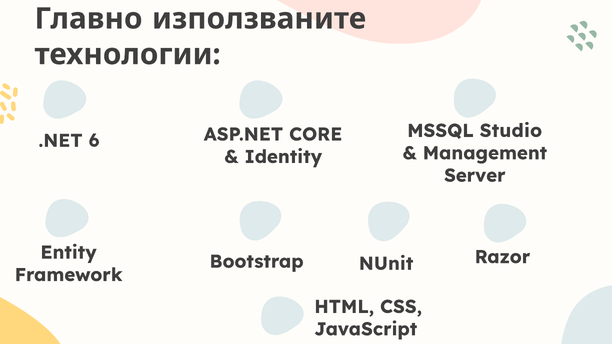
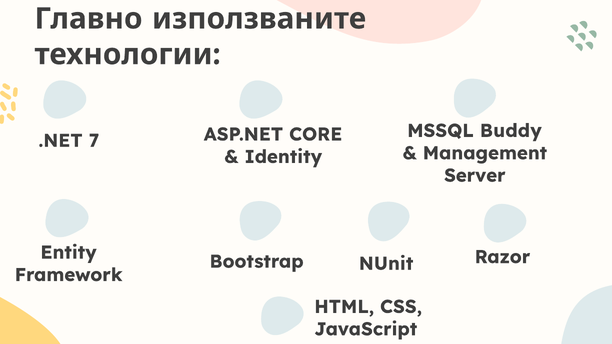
Studio: Studio -> Buddy (511, 131)
6: 6 -> 7 (94, 141)
